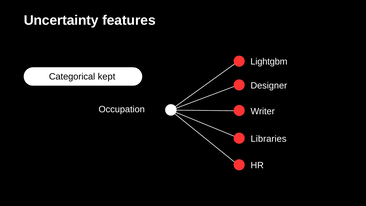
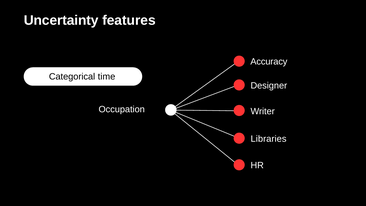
Lightgbm: Lightgbm -> Accuracy (269, 62)
kept: kept -> time (107, 77)
